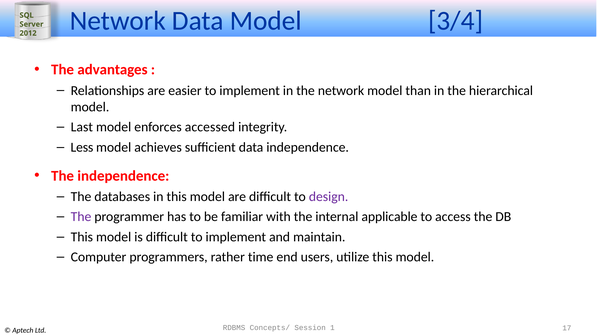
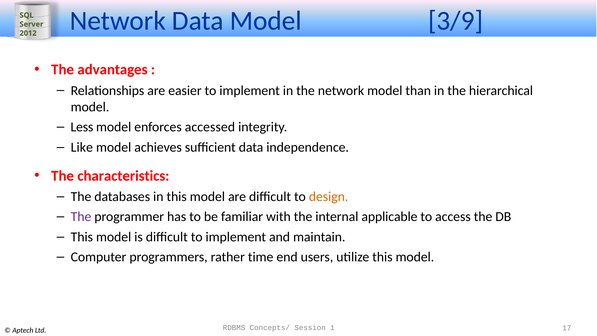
3/4: 3/4 -> 3/9 (456, 21)
Last: Last -> Less (82, 127)
Less: Less -> Like (82, 147)
The independence: independence -> characteristics (123, 176)
design colour: purple -> orange (329, 196)
